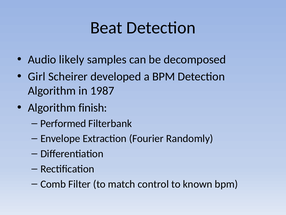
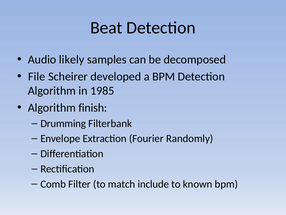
Girl: Girl -> File (37, 76)
1987: 1987 -> 1985 (102, 91)
Performed: Performed -> Drumming (63, 123)
control: control -> include (153, 184)
